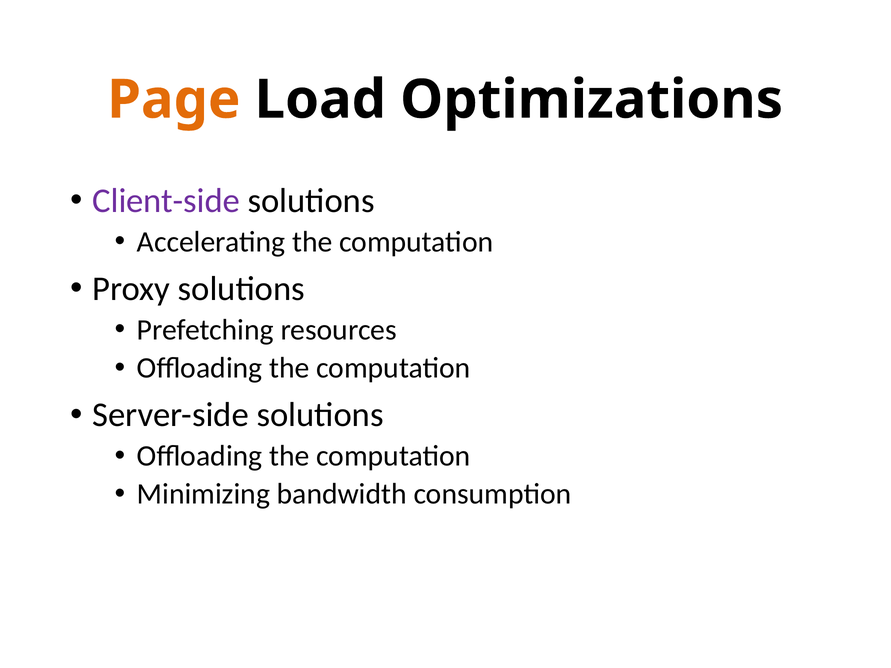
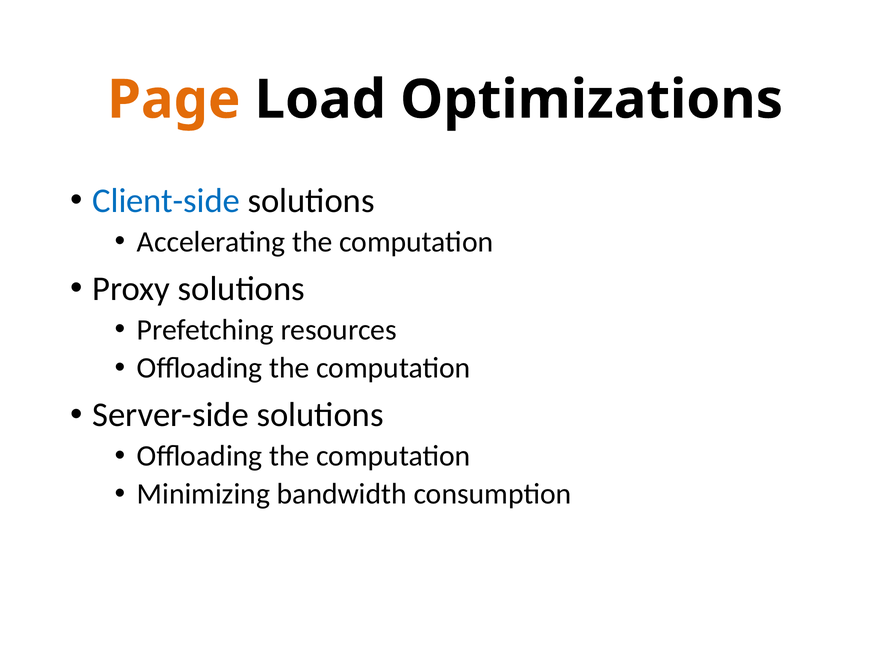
Client-side colour: purple -> blue (166, 201)
